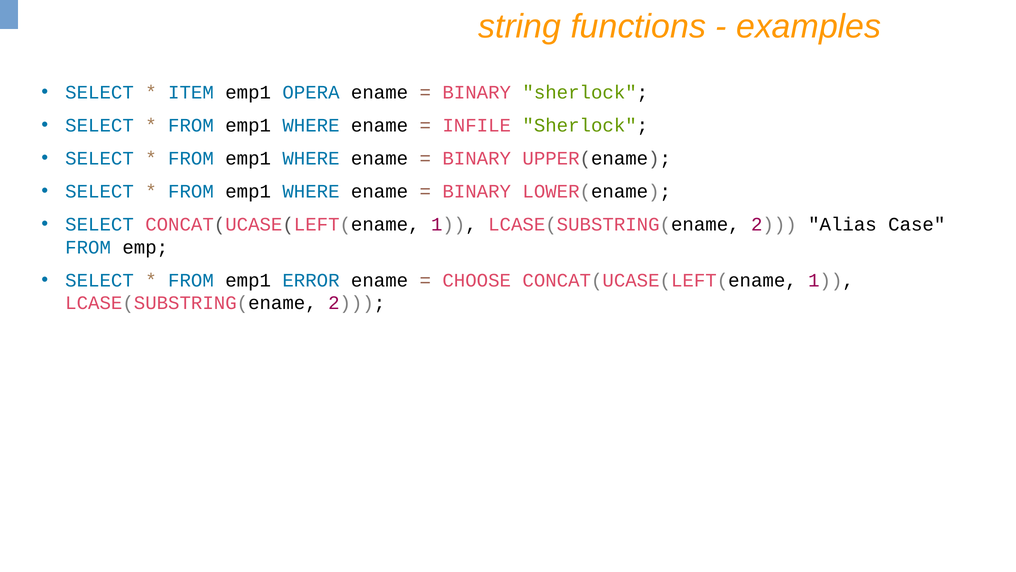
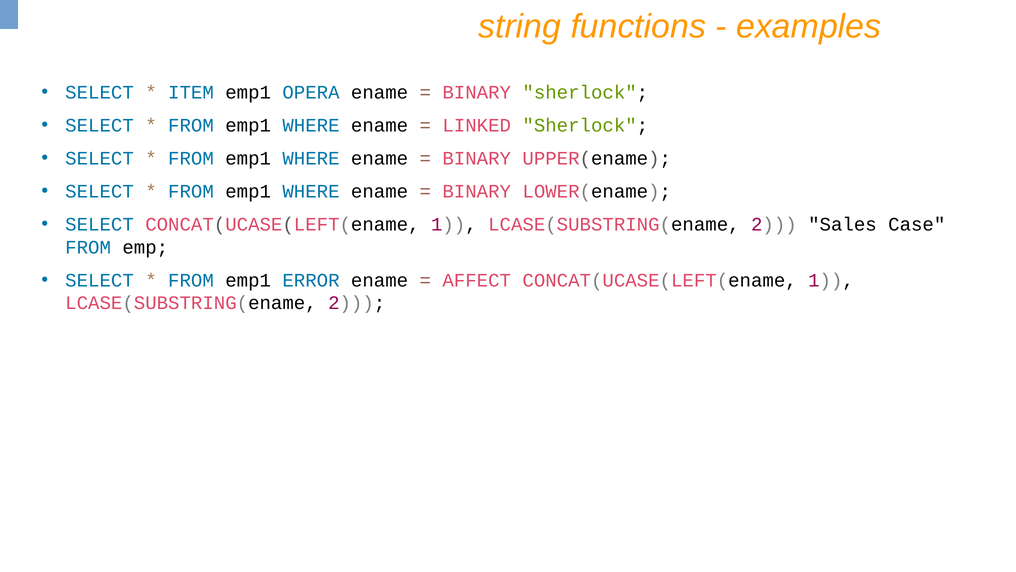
INFILE: INFILE -> LINKED (477, 125)
Alias: Alias -> Sales (842, 224)
CHOOSE: CHOOSE -> AFFECT (477, 280)
